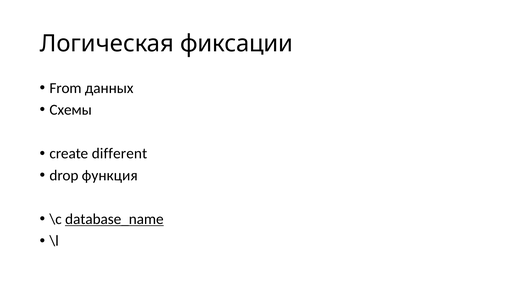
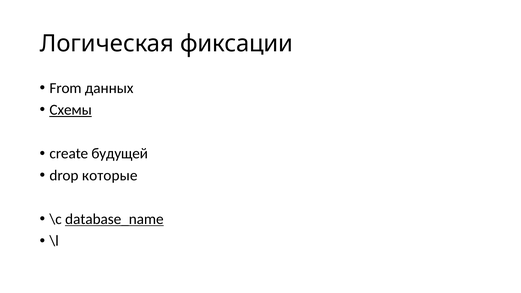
Схемы underline: none -> present (71, 110)
different: different -> будущей (120, 154)
функция: функция -> которые (110, 175)
